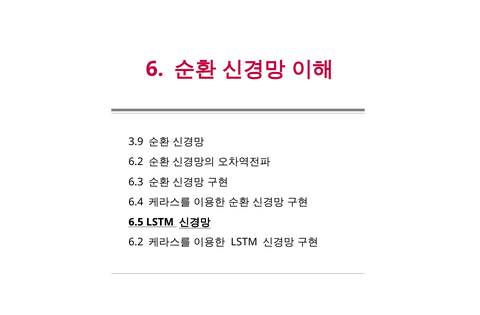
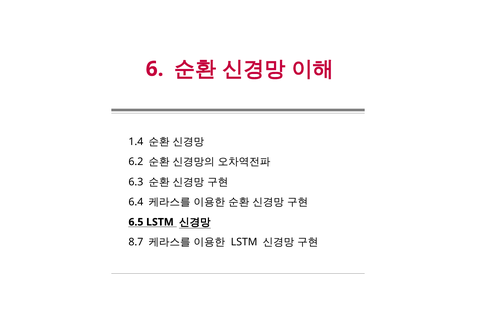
3.9: 3.9 -> 1.4 (136, 142)
6.2: 6.2 -> 8.7 (136, 242)
